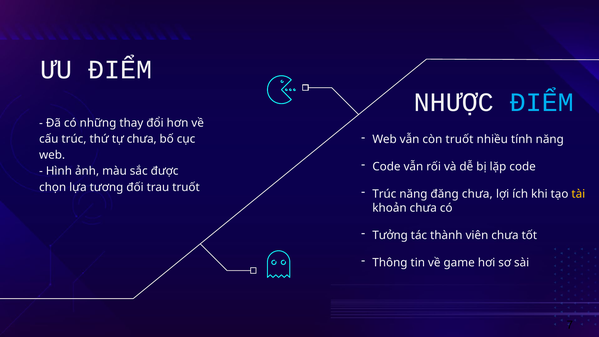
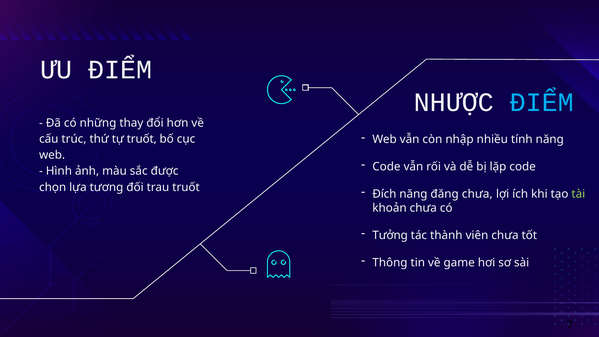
còn truốt: truốt -> nhập (460, 139)
tự chưa: chưa -> truốt (142, 139)
Trúc: Trúc -> Đích (384, 194)
tài colour: yellow -> light green (578, 194)
